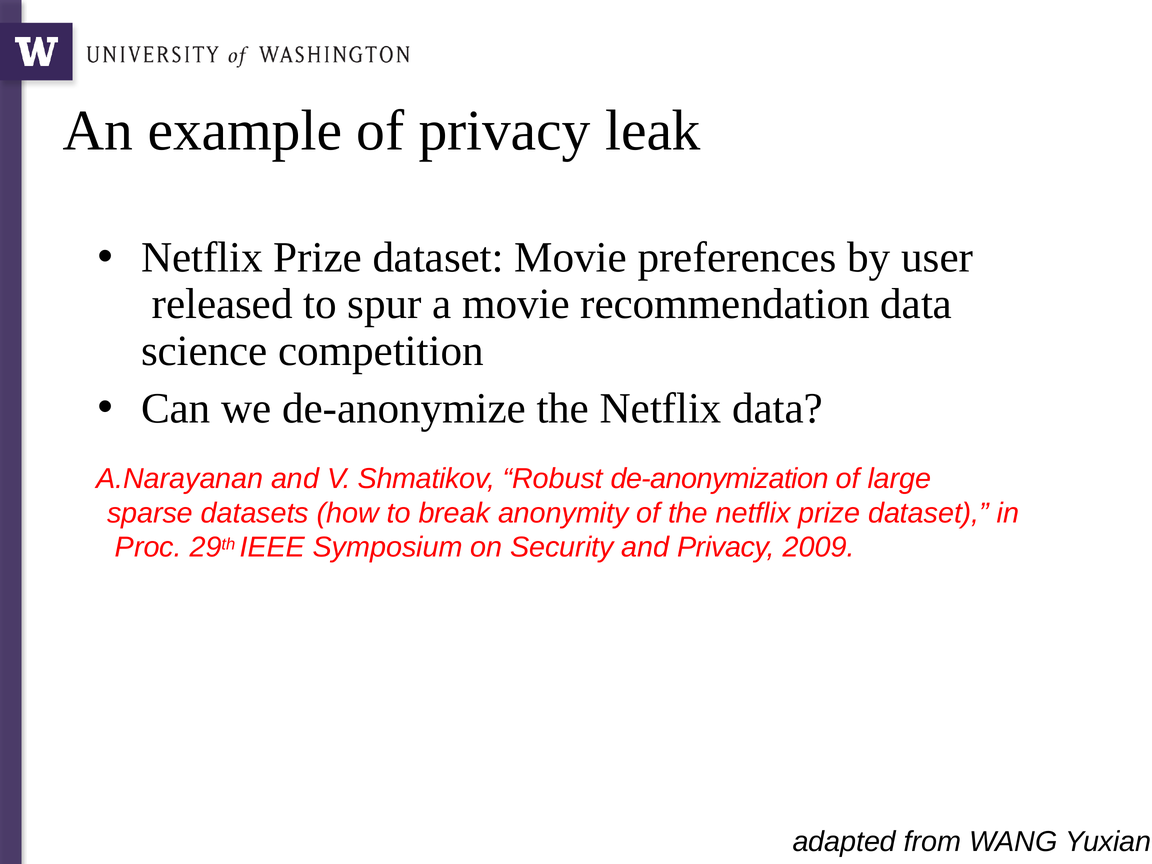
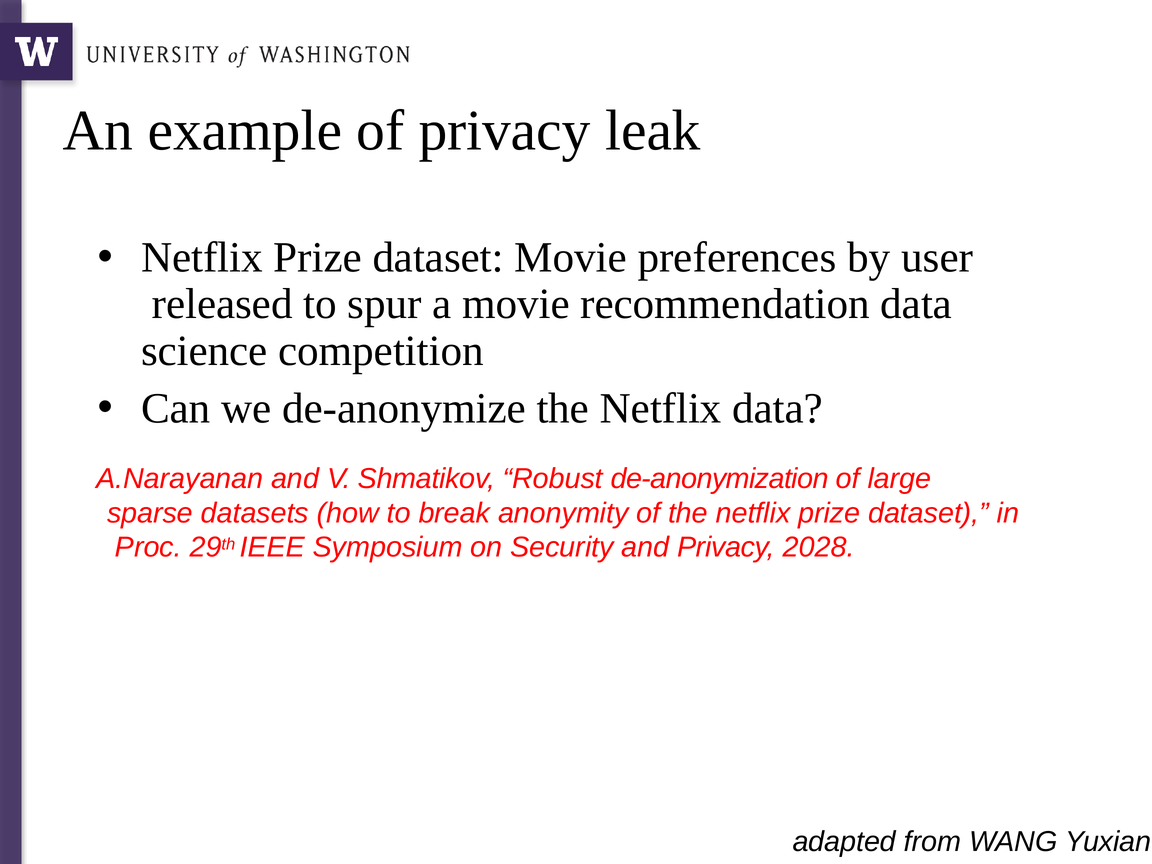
2009: 2009 -> 2028 (819, 547)
